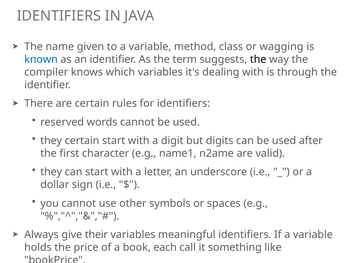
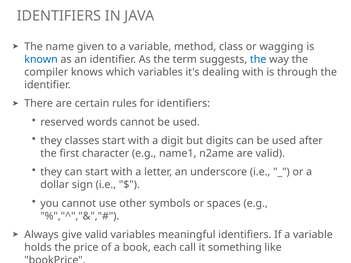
the colour: black -> blue (258, 59)
they certain: certain -> classes (82, 141)
give their: their -> valid (96, 235)
